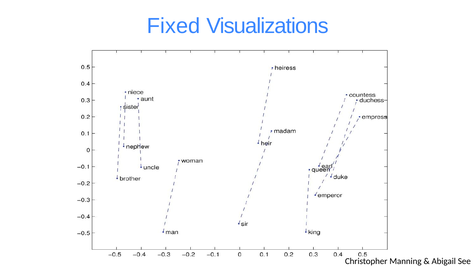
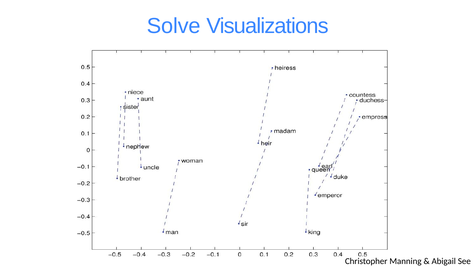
Fixed: Fixed -> Solve (174, 26)
